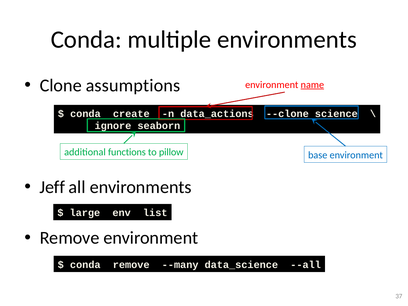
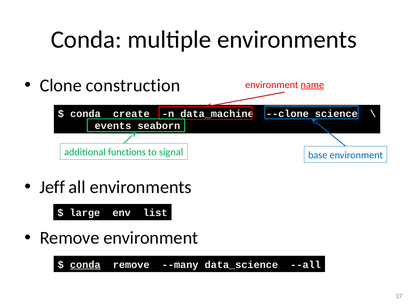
assumptions: assumptions -> construction (133, 86)
data_actions: data_actions -> data_machine (217, 114)
ignore: ignore -> events (113, 126)
pillow: pillow -> signal (171, 152)
conda underline: none -> present (85, 265)
